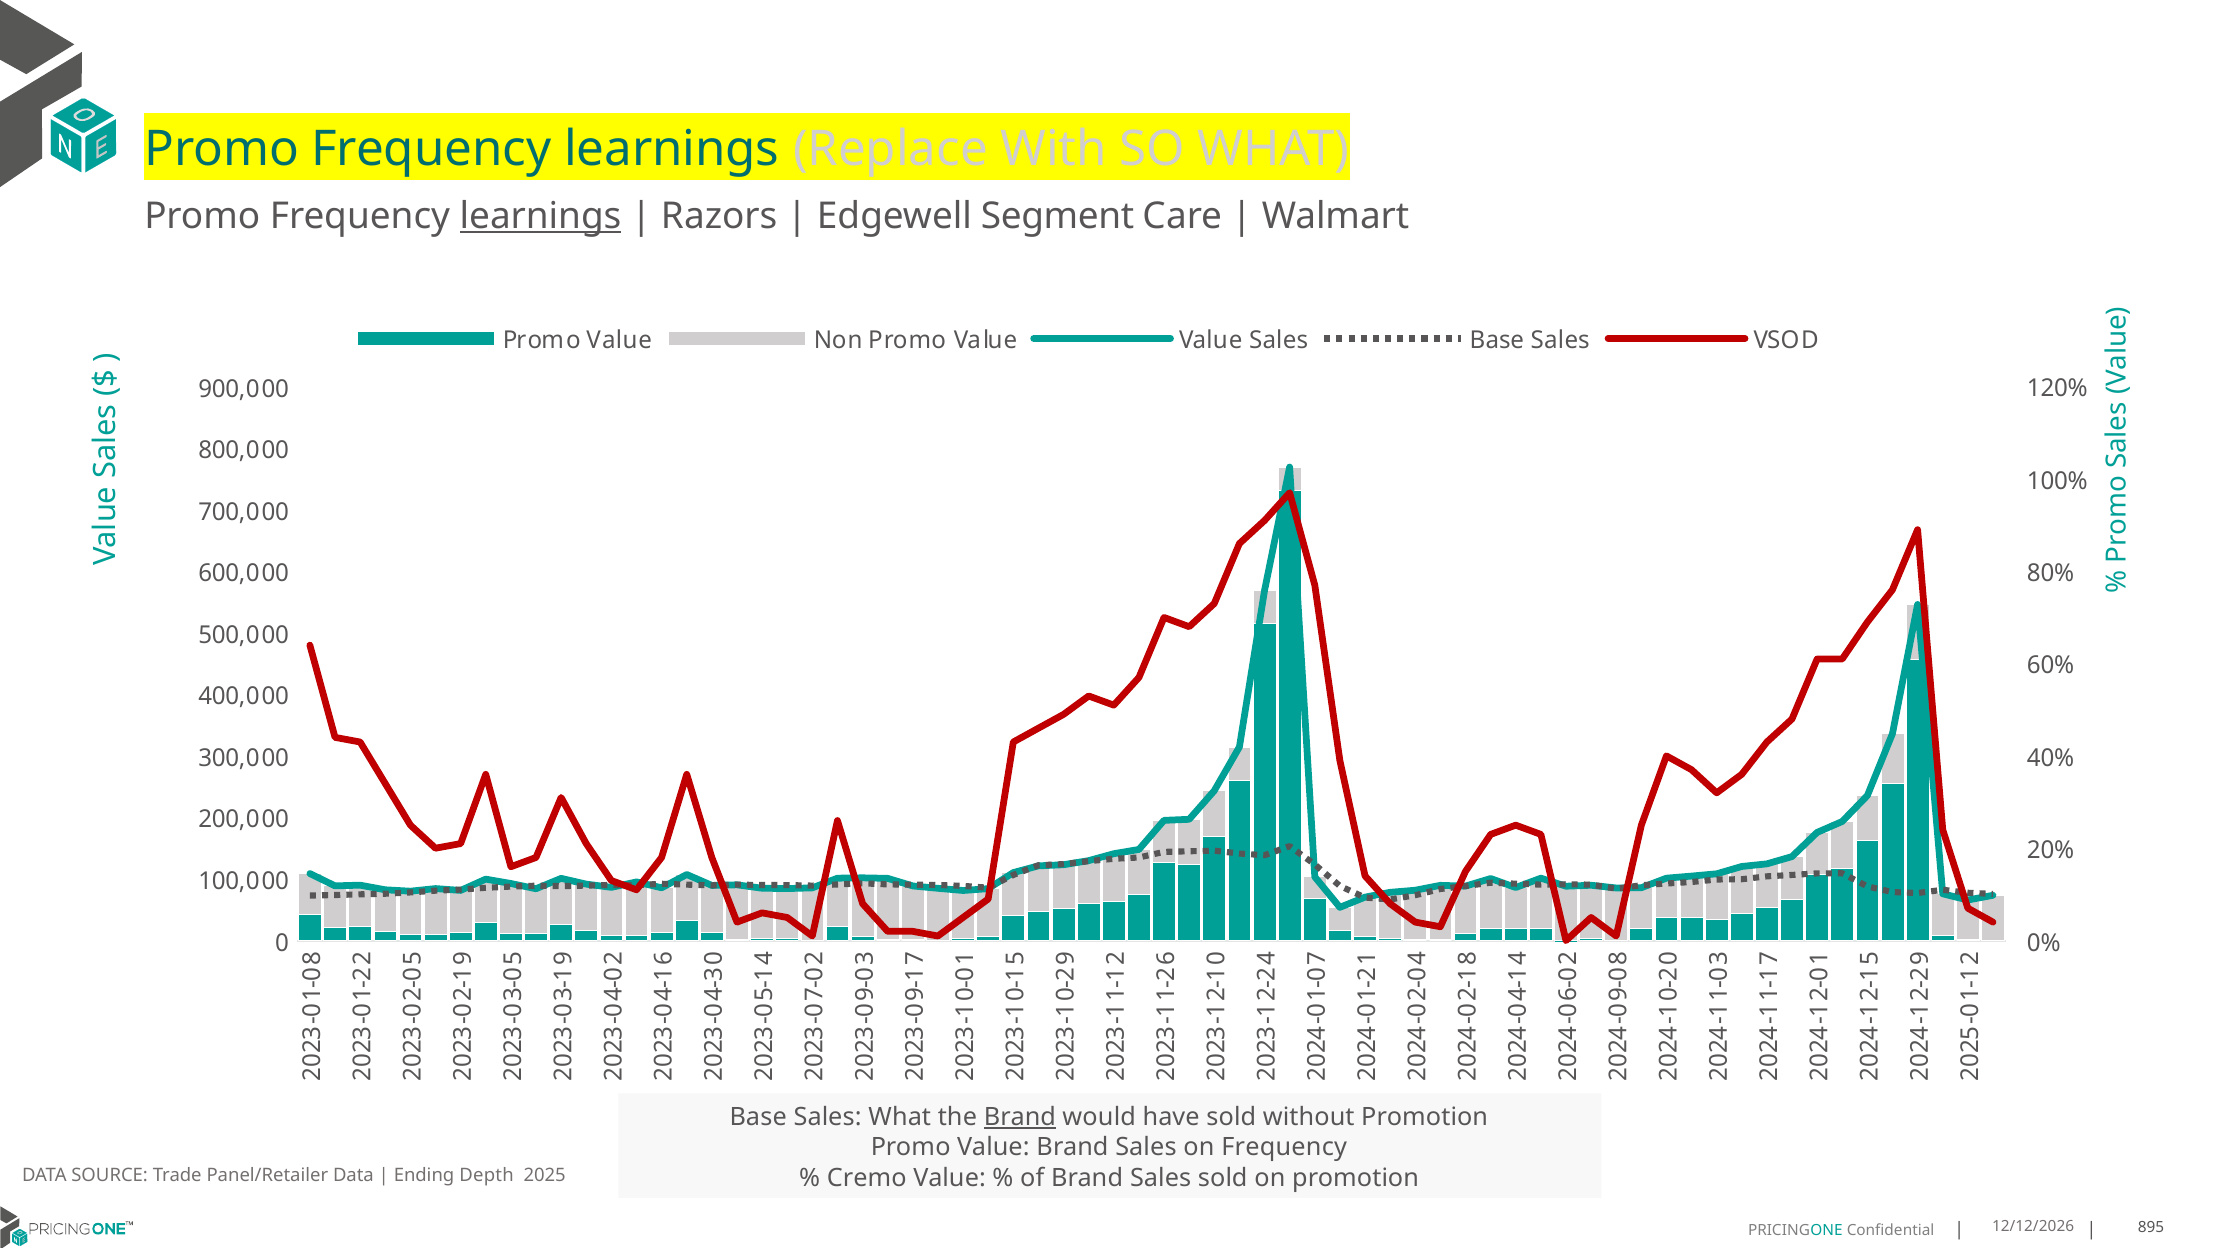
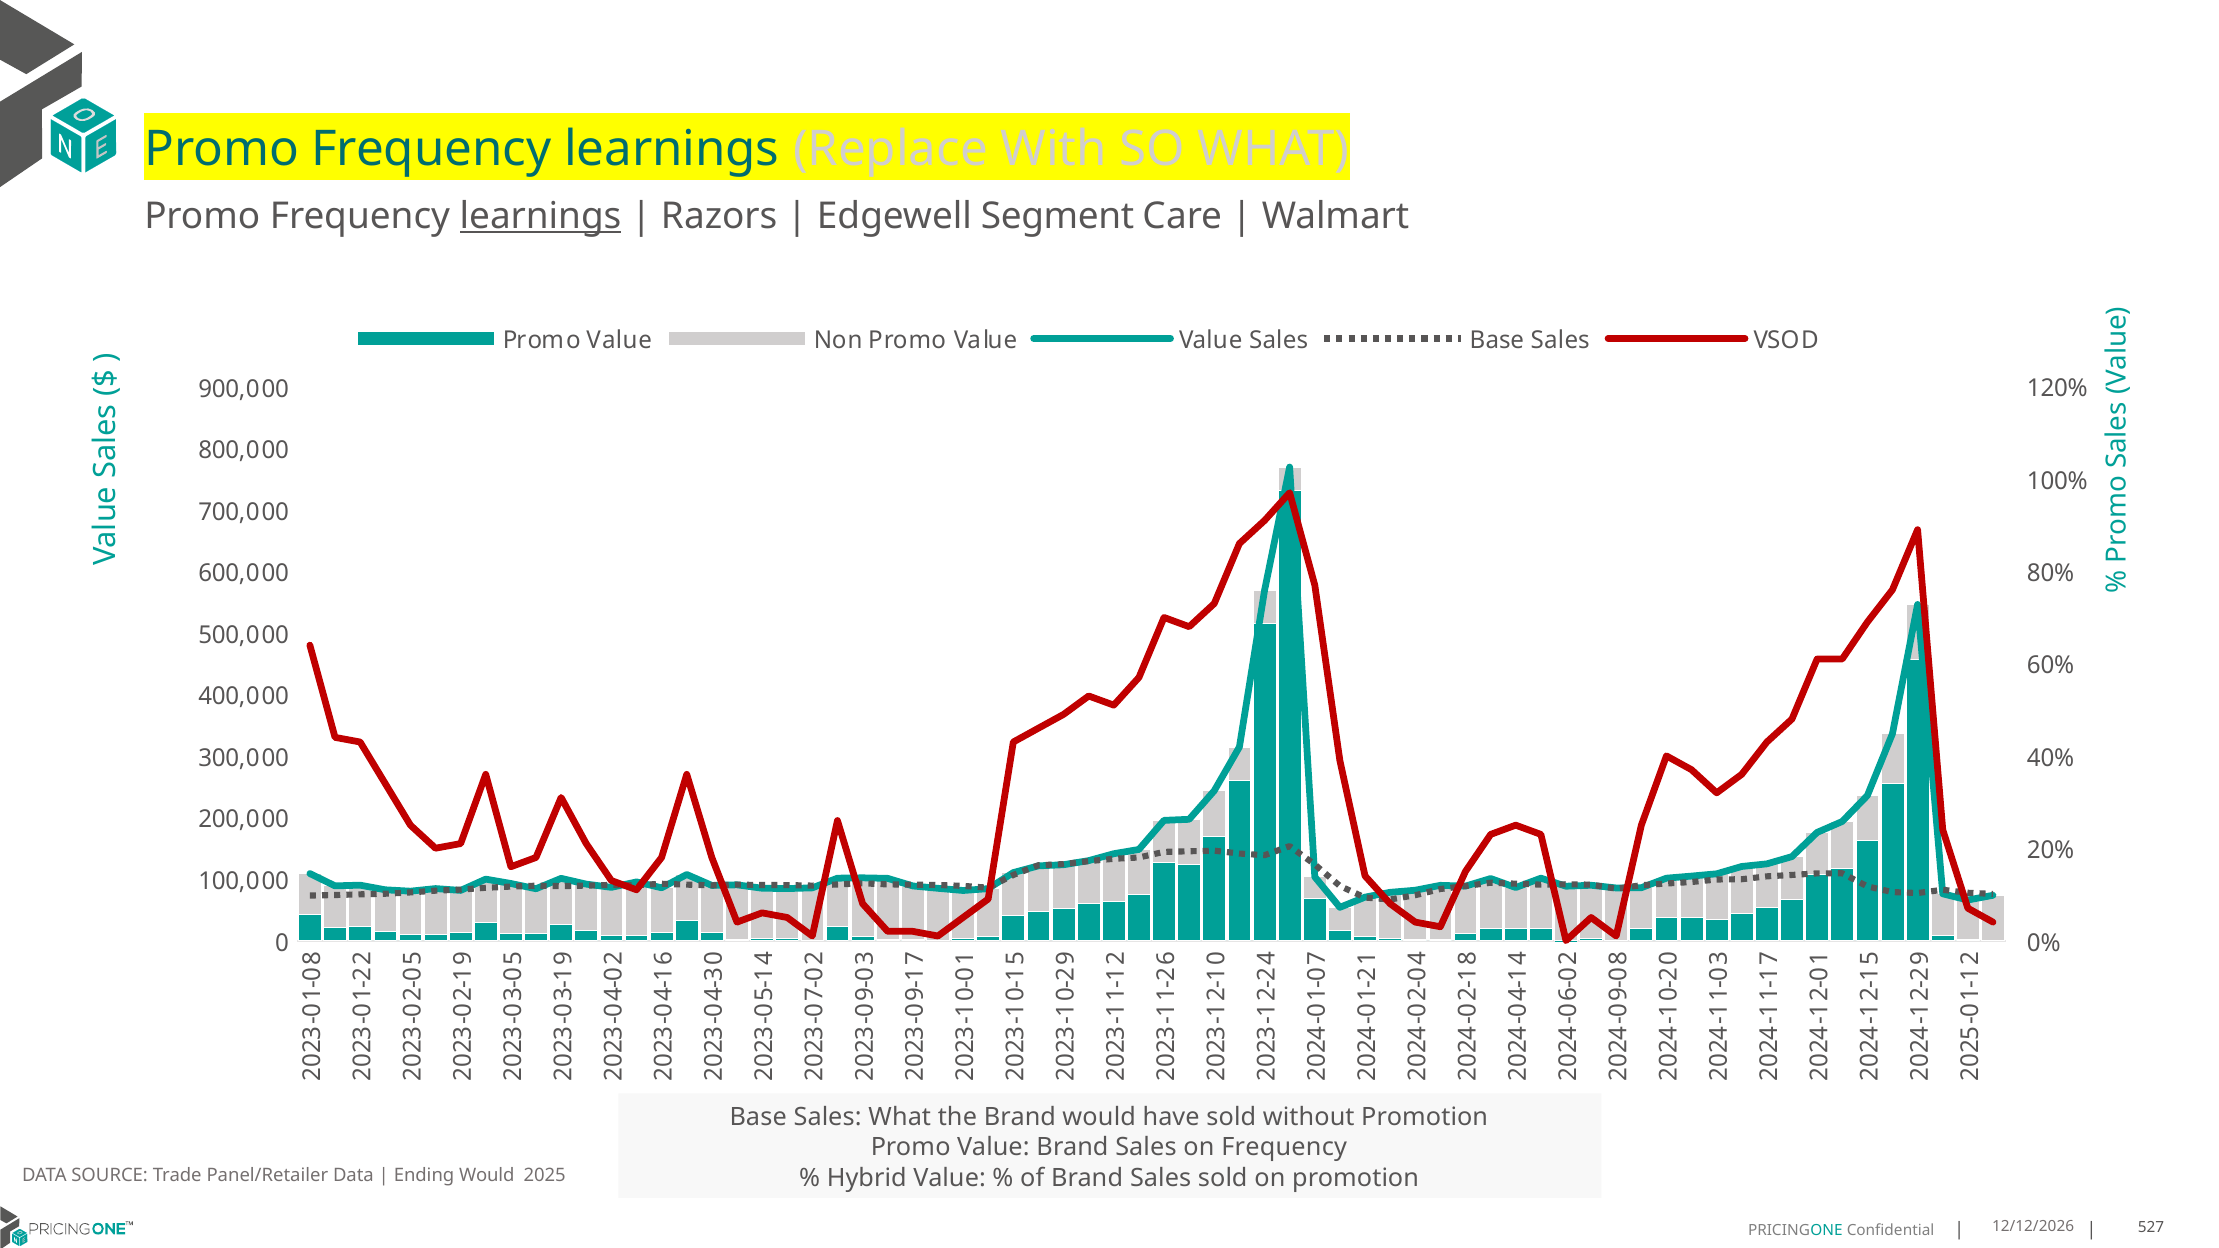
Brand underline: present -> none (1020, 1117)
Ending Depth: Depth -> Would (487, 1176)
Cremo: Cremo -> Hybrid (867, 1178)
895: 895 -> 527 (2151, 1227)
